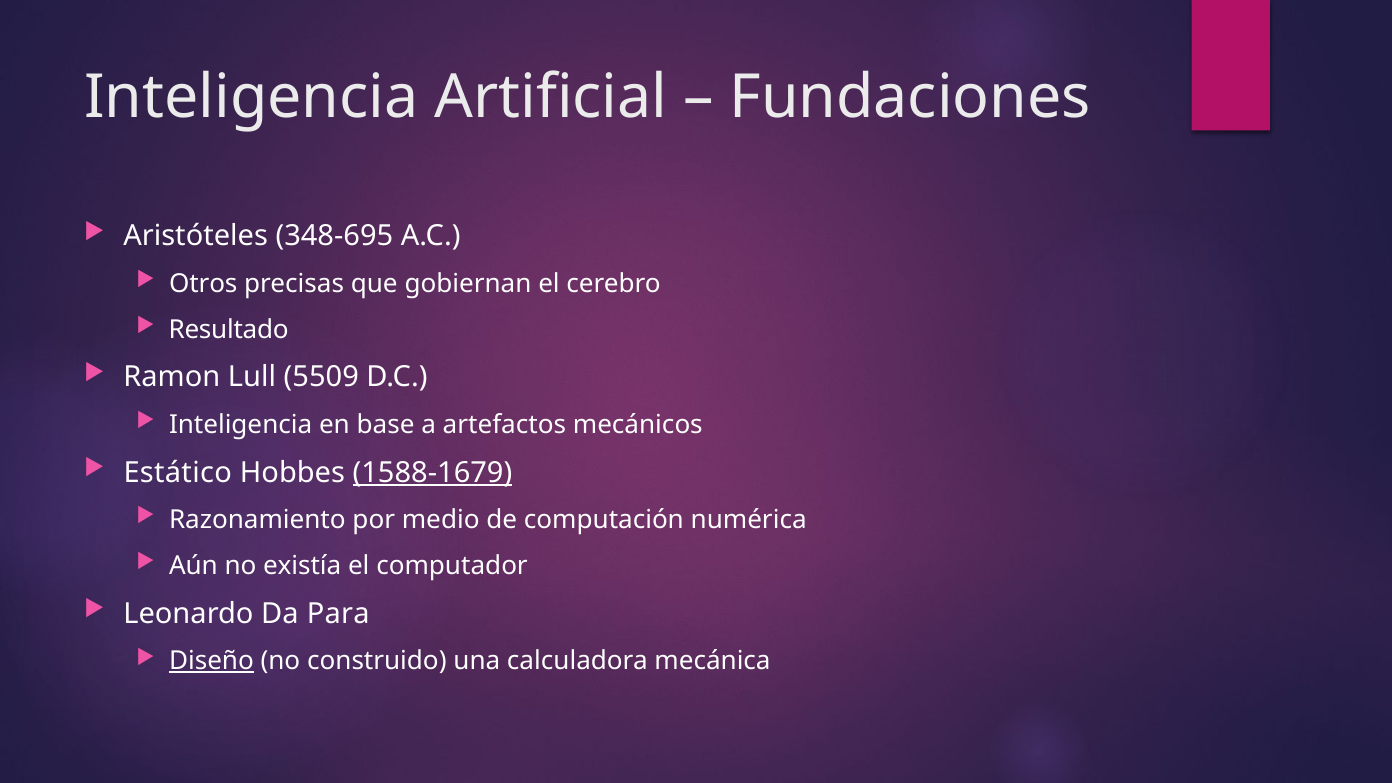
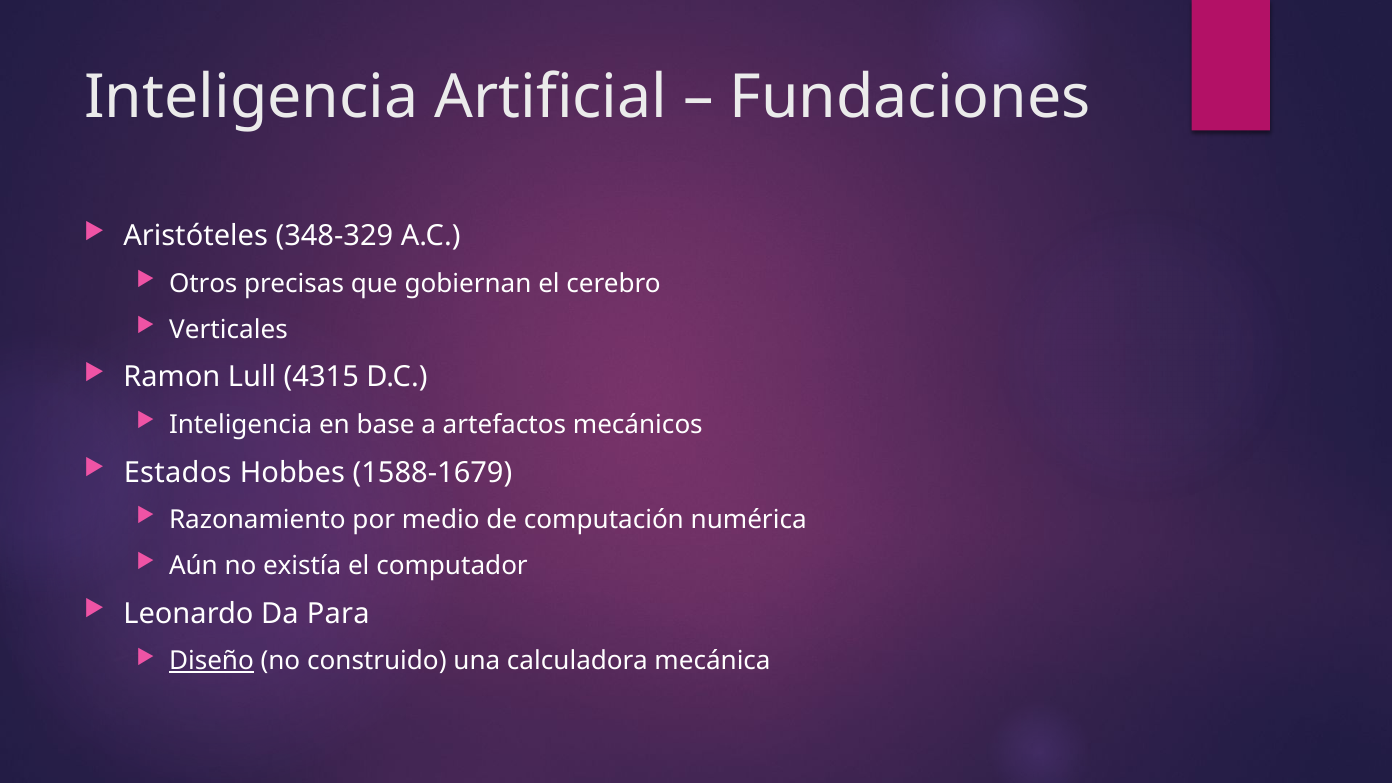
348-695: 348-695 -> 348-329 (334, 236)
Resultado: Resultado -> Verticales (228, 329)
5509: 5509 -> 4315 (321, 377)
Estático: Estático -> Estados (178, 473)
1588-1679 underline: present -> none (432, 473)
